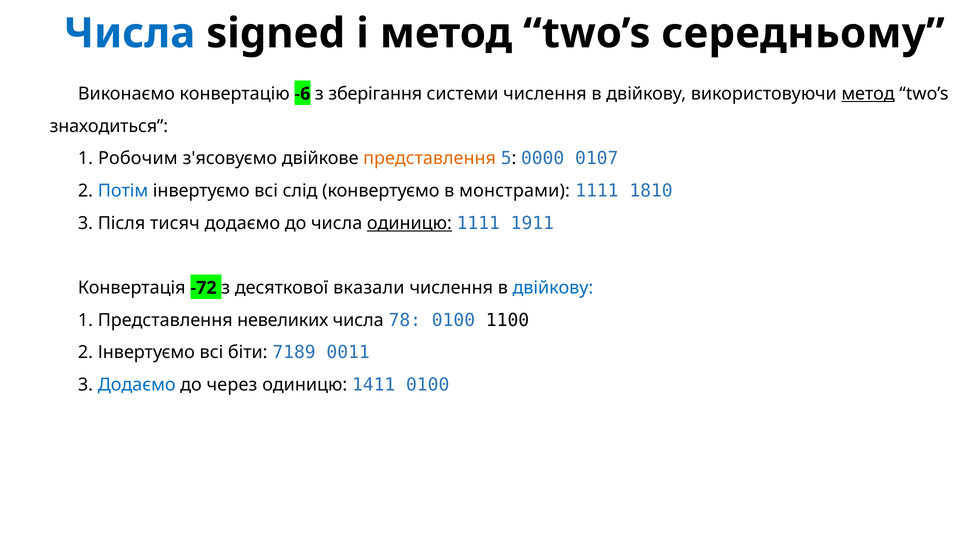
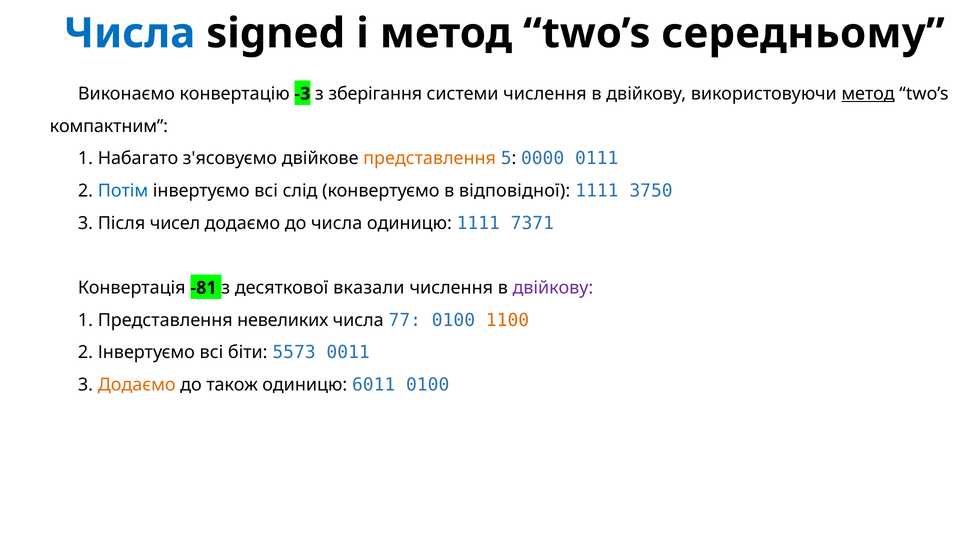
-6: -6 -> -3 (302, 94)
знаходиться: знаходиться -> компактним (109, 126)
Робочим: Робочим -> Набагато (138, 159)
0107: 0107 -> 0111 (597, 159)
монстрами: монстрами -> відповідної (515, 191)
1810: 1810 -> 3750 (651, 191)
тисяч: тисяч -> чисел (175, 223)
одиницю underline: present -> none (409, 223)
1911: 1911 -> 7371 (532, 223)
-72: -72 -> -81 (204, 288)
двійкову colour: blue -> purple (553, 288)
78: 78 -> 77 (405, 320)
1100 colour: black -> orange (508, 320)
7189: 7189 -> 5573 (294, 353)
Додаємо colour: blue -> orange (137, 385)
через: через -> також (232, 385)
1411: 1411 -> 6011 (374, 385)
